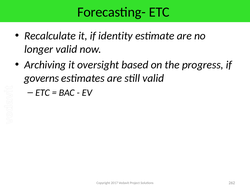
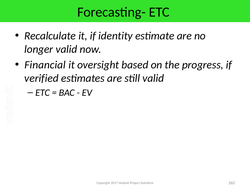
Archiving: Archiving -> Financial (45, 65)
governs: governs -> verified (41, 78)
